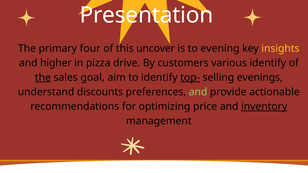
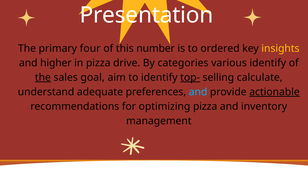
uncover: uncover -> number (156, 49)
evening: evening -> ordered (220, 49)
customers: customers -> categories (183, 63)
evenings: evenings -> calculate (260, 78)
discounts: discounts -> adequate (100, 92)
and colour: light green -> light blue (198, 92)
actionable underline: none -> present (274, 92)
optimizing price: price -> pizza (205, 107)
inventory underline: present -> none (264, 107)
